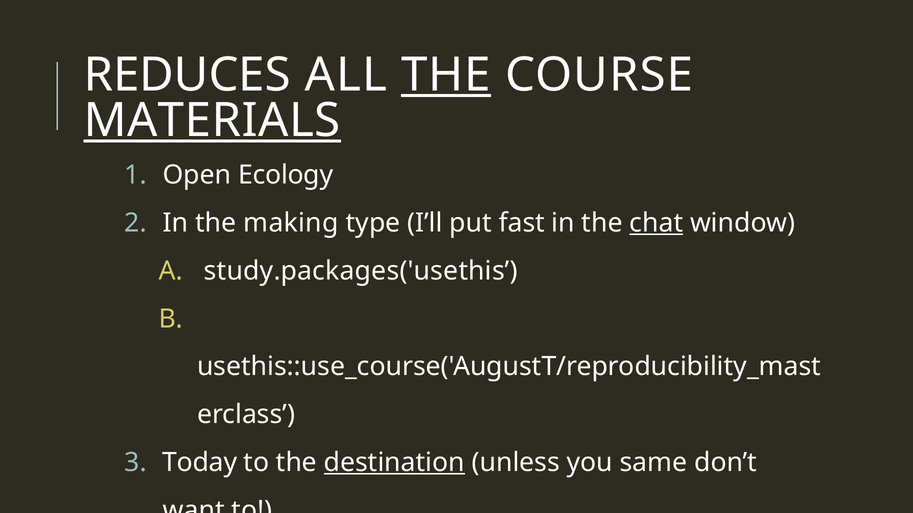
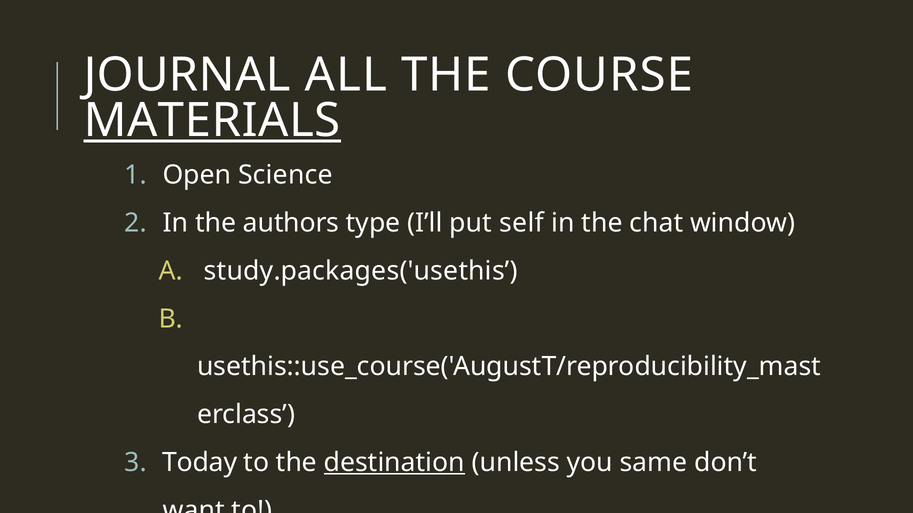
REDUCES: REDUCES -> JOURNAL (187, 75)
THE underline: present -> none (446, 75)
Ecology: Ecology -> Science (285, 175)
making: making -> authors (291, 223)
fast: fast -> self (522, 223)
chat underline: present -> none (656, 223)
